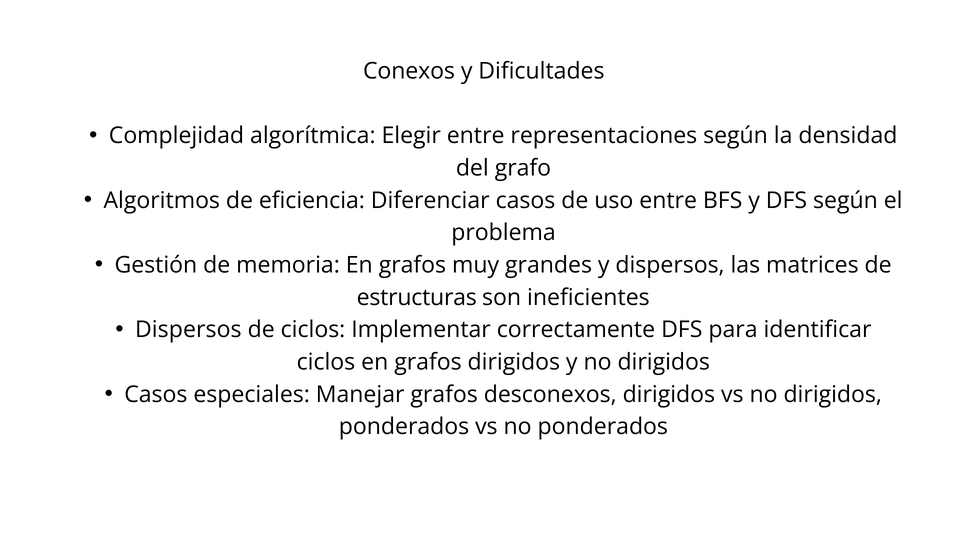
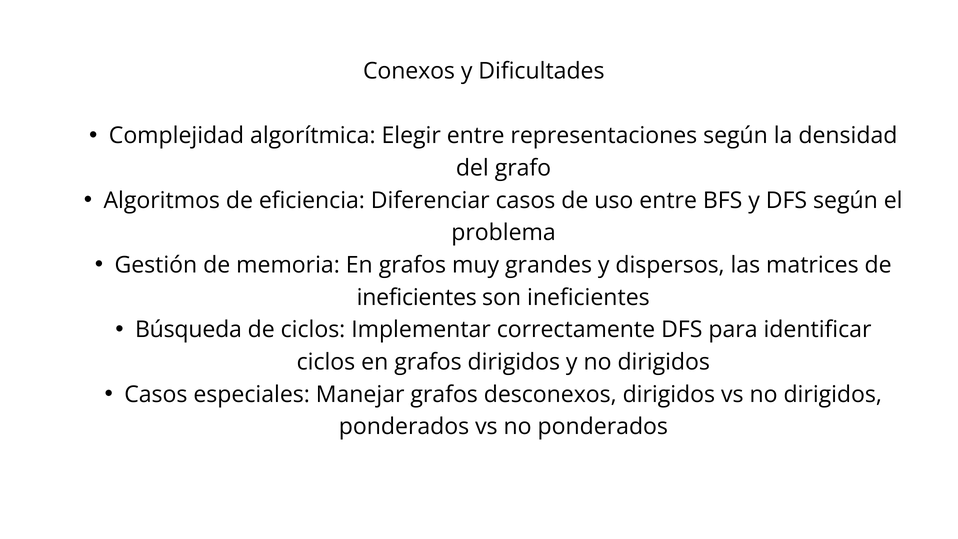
estructuras: estructuras -> ineficientes (417, 297)
Dispersos: Dispersos -> Búsqueda (188, 330)
